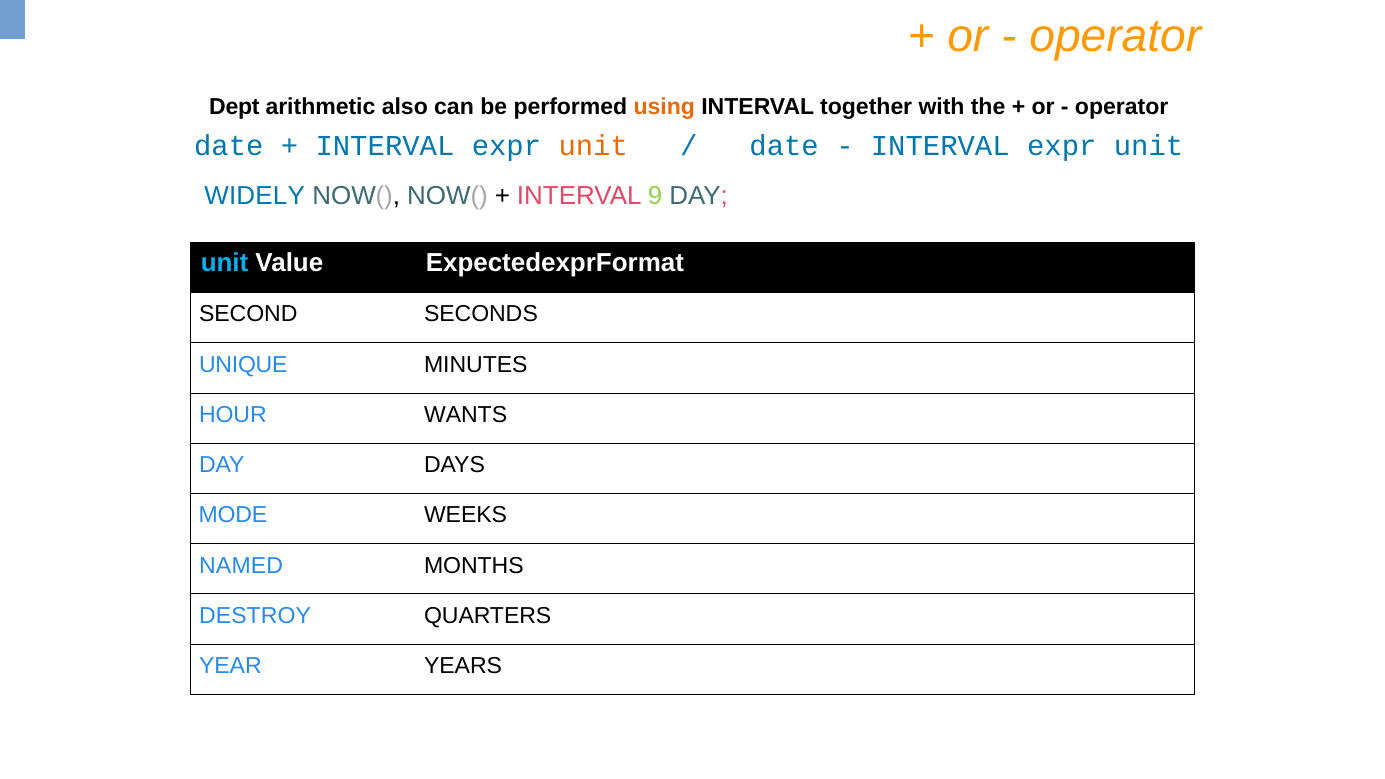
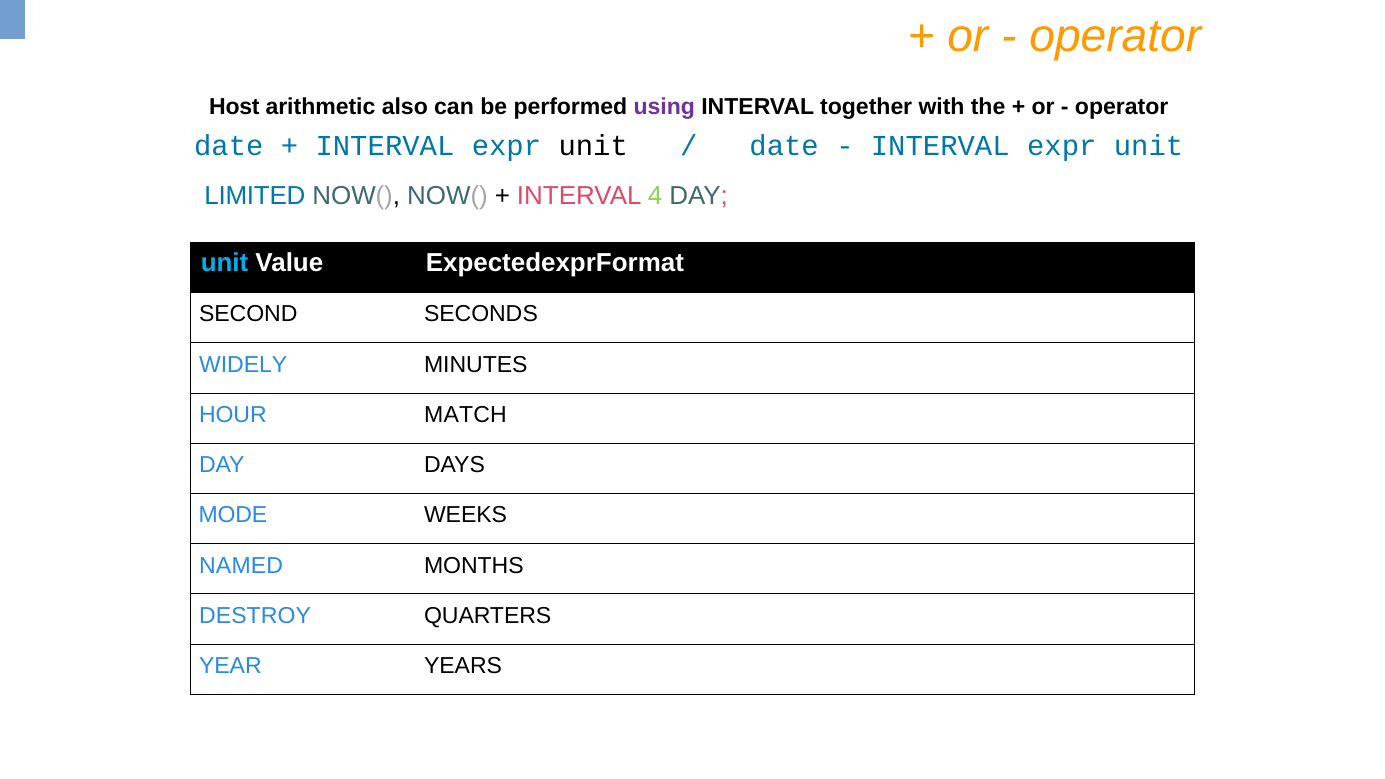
Dept: Dept -> Host (234, 107)
using colour: orange -> purple (664, 107)
unit colour: orange -> black (593, 146)
WIDELY: WIDELY -> LIMITED (255, 196)
9: 9 -> 4 (655, 196)
UNIQUE: UNIQUE -> WIDELY (243, 365)
WANTS: WANTS -> MATCH (466, 415)
